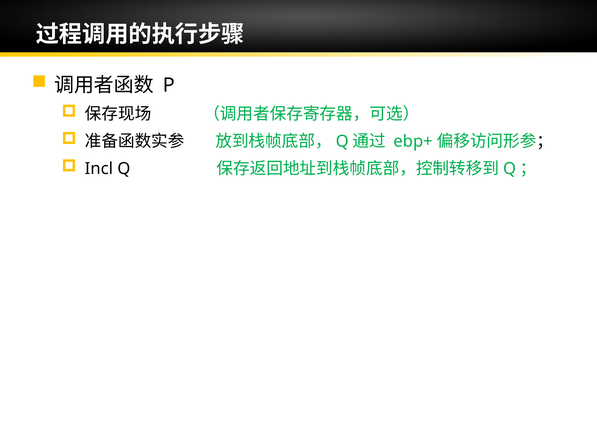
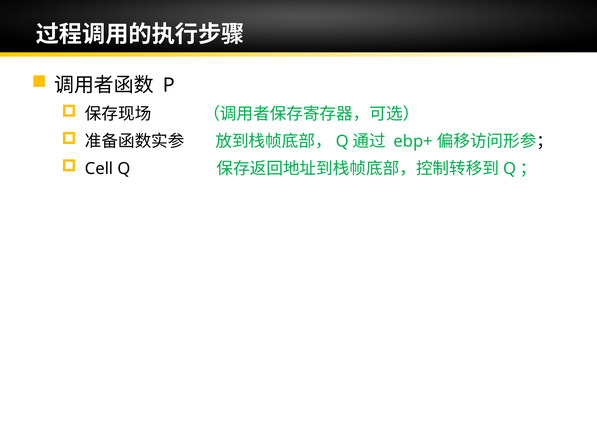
Incl: Incl -> Cell (99, 168)
